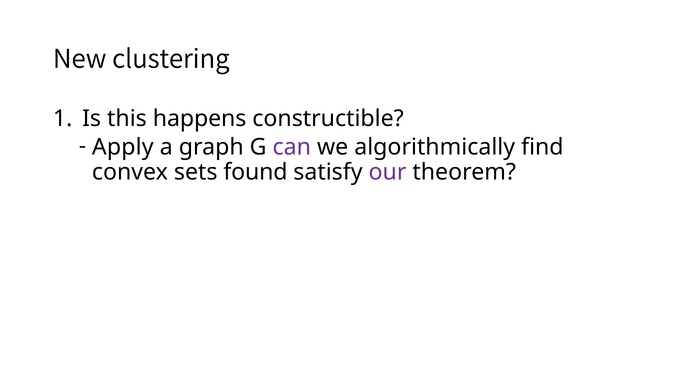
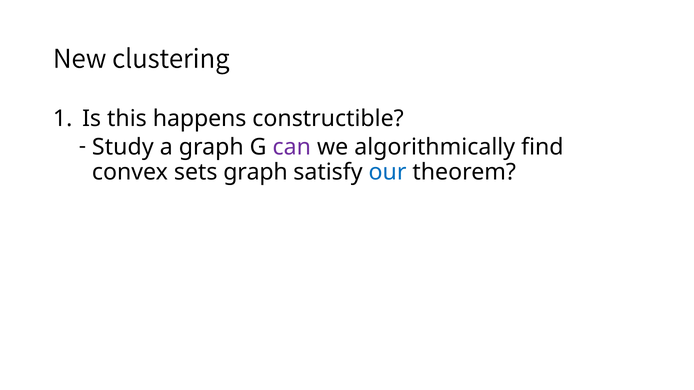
Apply: Apply -> Study (123, 147)
sets found: found -> graph (256, 172)
our colour: purple -> blue (388, 172)
